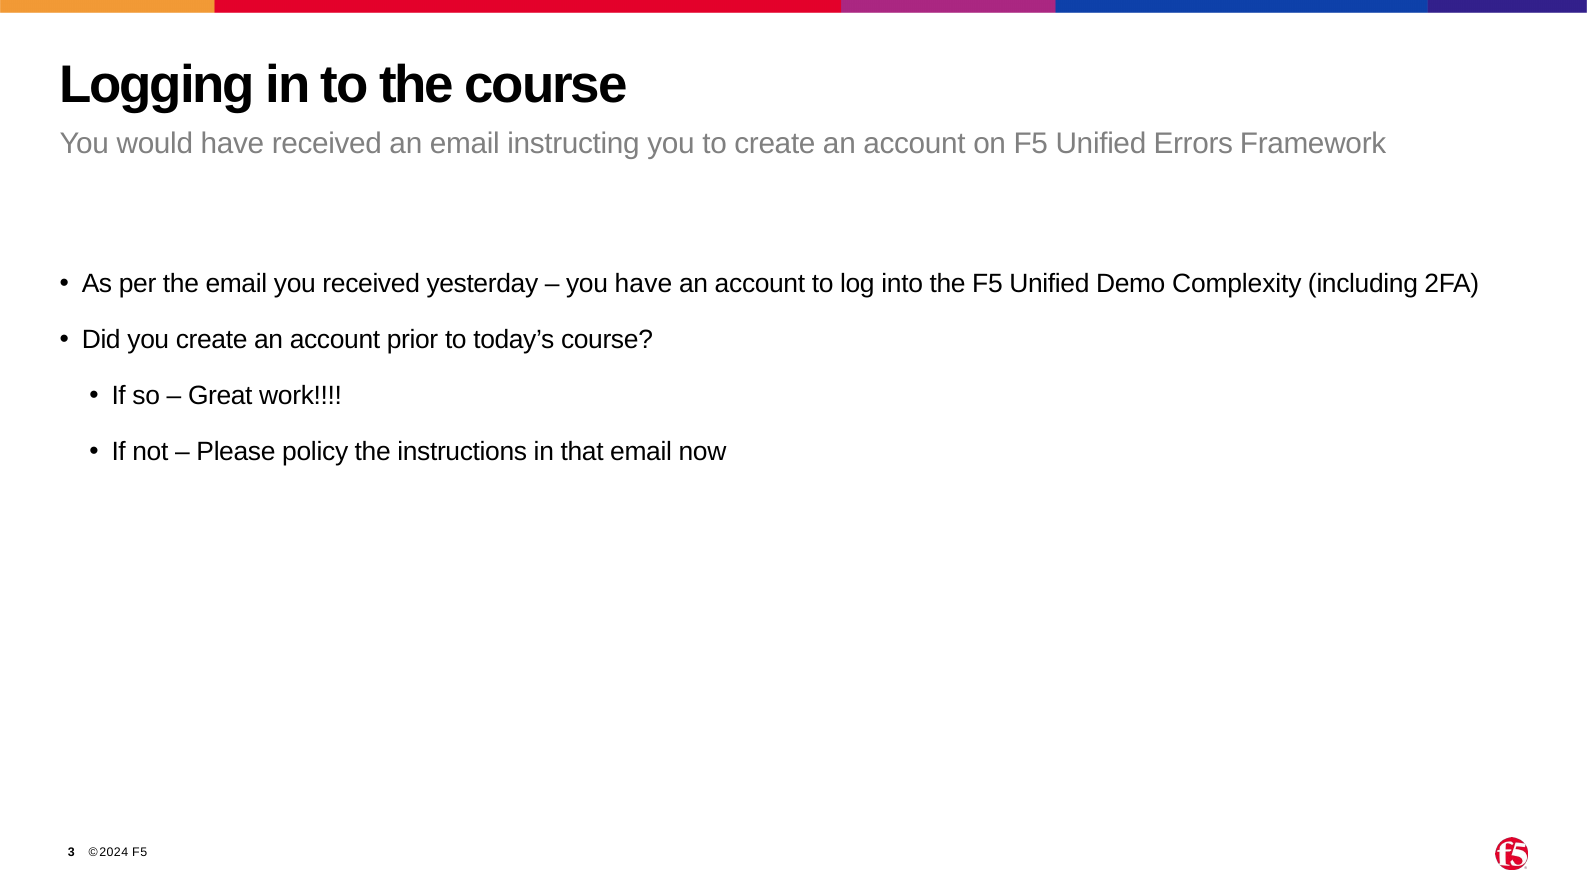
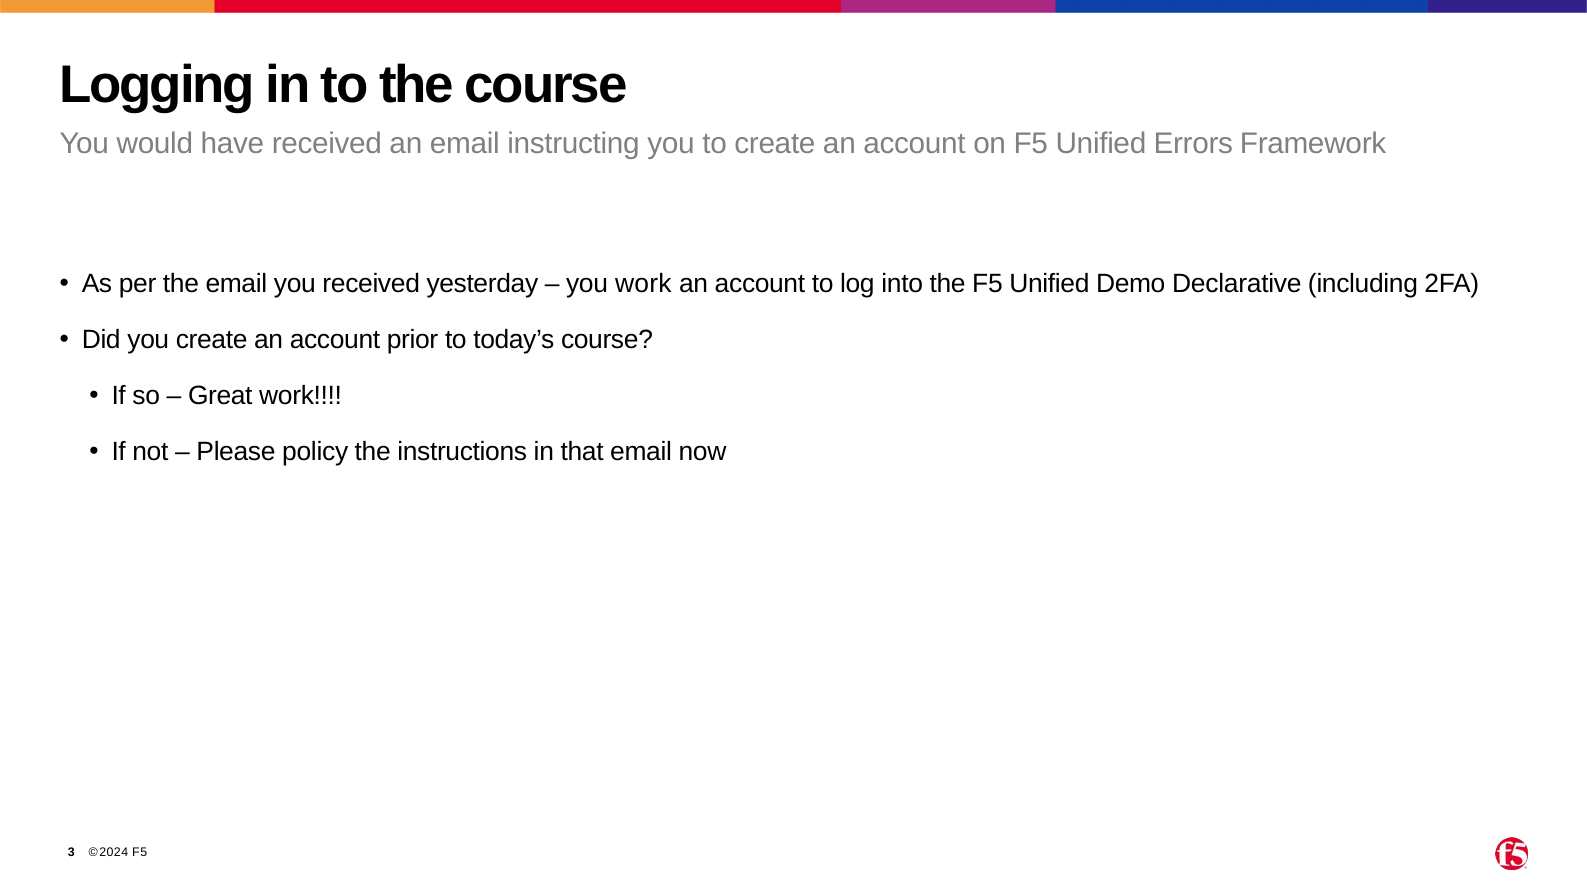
you have: have -> work (643, 284)
Complexity: Complexity -> Declarative (1237, 284)
